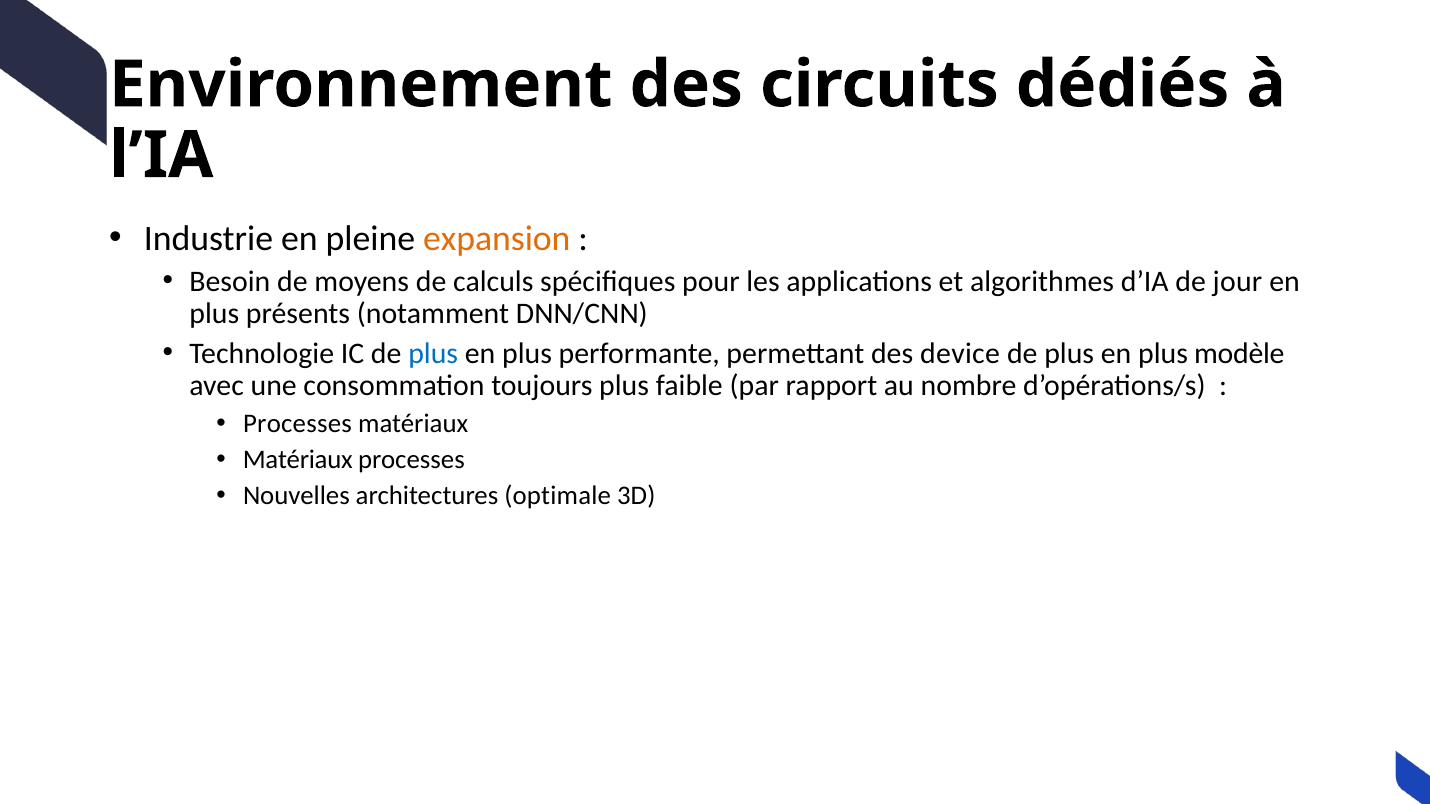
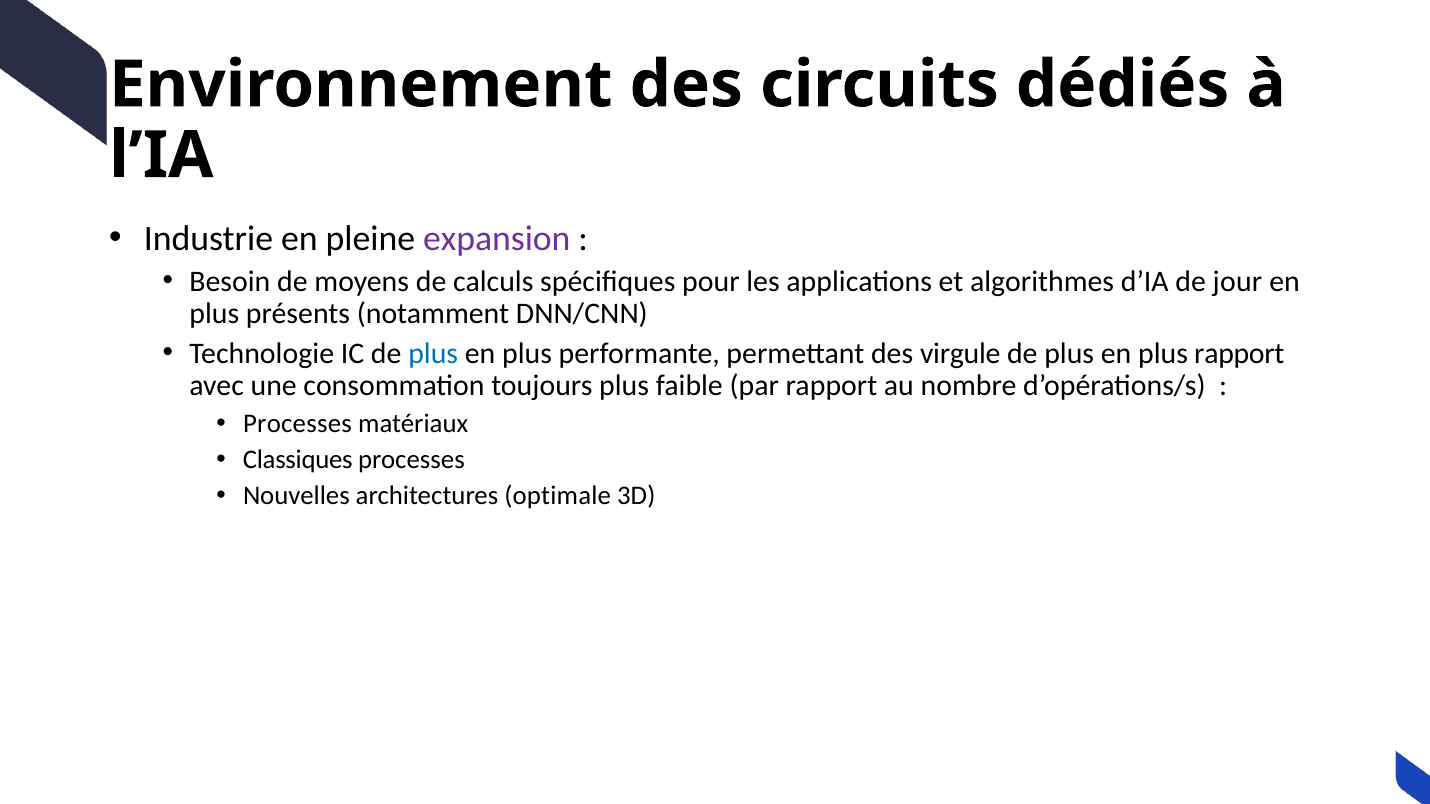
expansion colour: orange -> purple (497, 239)
device: device -> virgule (960, 353)
plus modèle: modèle -> rapport (1239, 353)
Matériaux: Matériaux -> Classiques (298, 460)
